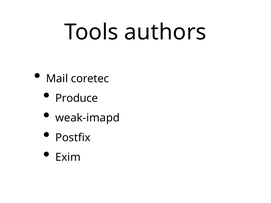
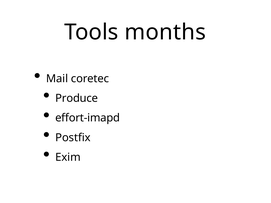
authors: authors -> months (165, 32)
weak-imapd: weak-imapd -> effort-imapd (88, 118)
